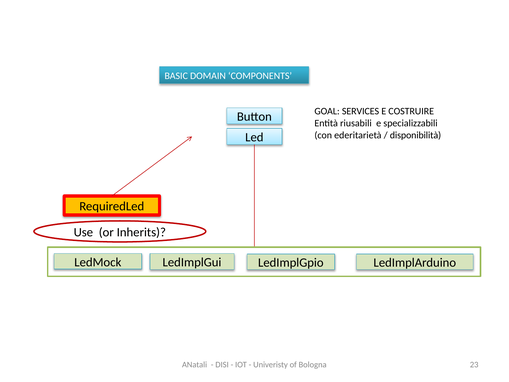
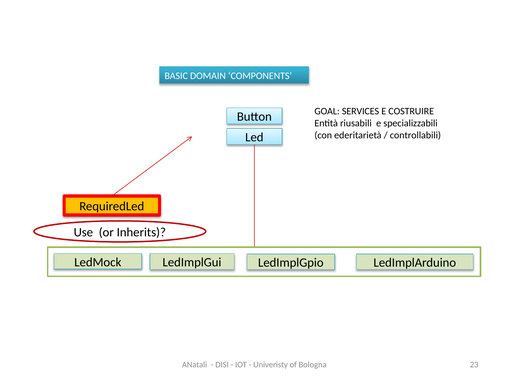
disponibilità: disponibilità -> controllabili (415, 135)
